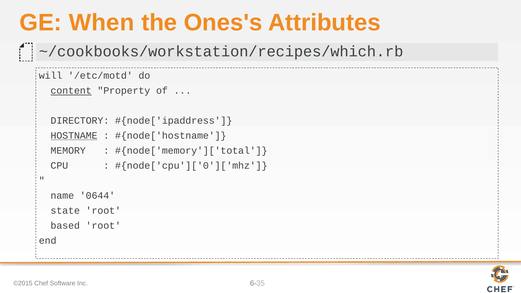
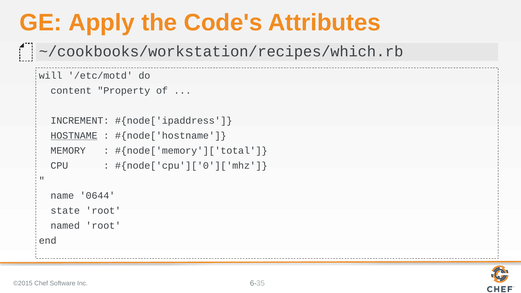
When: When -> Apply (102, 23)
Ones's: Ones's -> Code's (223, 23)
content underline: present -> none (71, 91)
DIRECTORY: DIRECTORY -> INCREMENT (80, 121)
based: based -> named (65, 226)
